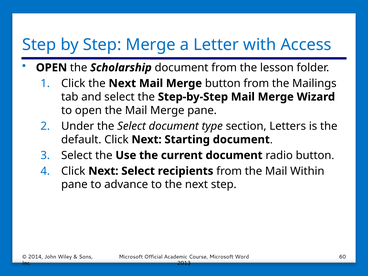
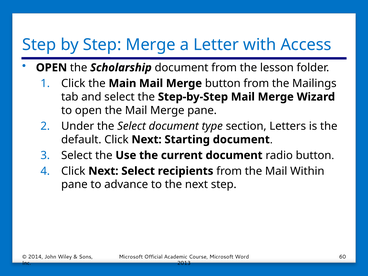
Click the Next: Next -> Main (122, 83)
